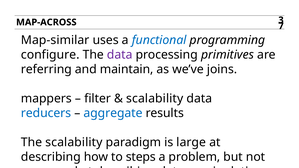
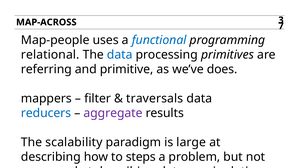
Map-similar: Map-similar -> Map-people (55, 40)
configure: configure -> relational (50, 55)
data colour: purple -> blue (120, 55)
maintain: maintain -> primitive (127, 69)
we’ve joins: joins -> does (222, 69)
scalability: scalability -> traversals (155, 98)
aggregate colour: blue -> purple (113, 113)
